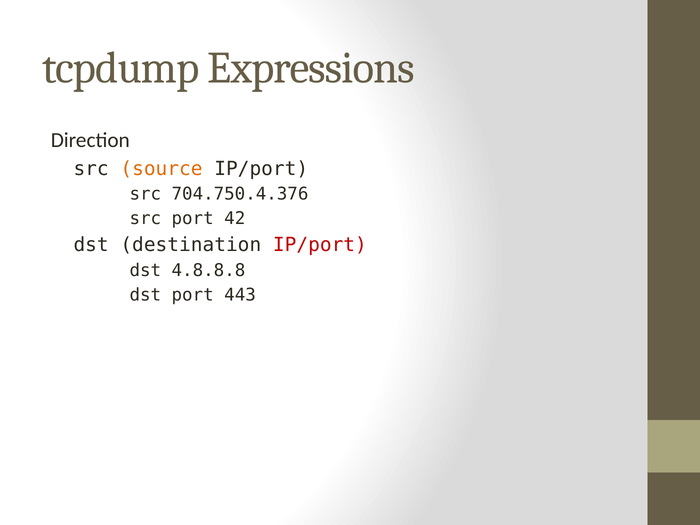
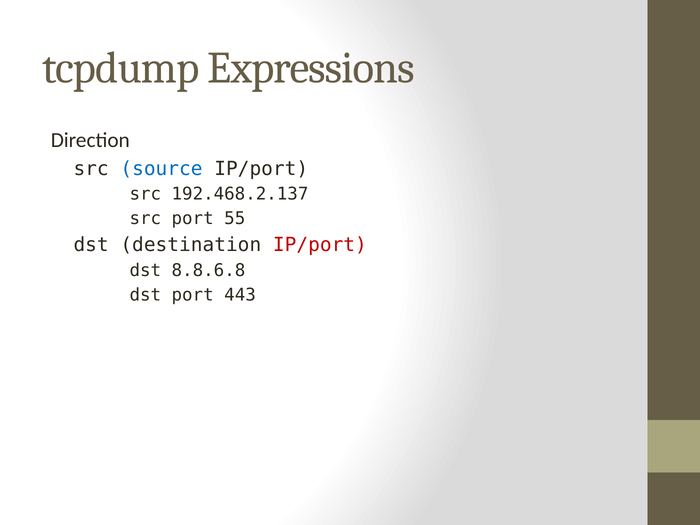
source colour: orange -> blue (161, 169)
704.750.4.376: 704.750.4.376 -> 192.468.2.137 (240, 194)
42: 42 -> 55 (235, 219)
4.8.8.8: 4.8.8.8 -> 8.8.6.8 (208, 270)
